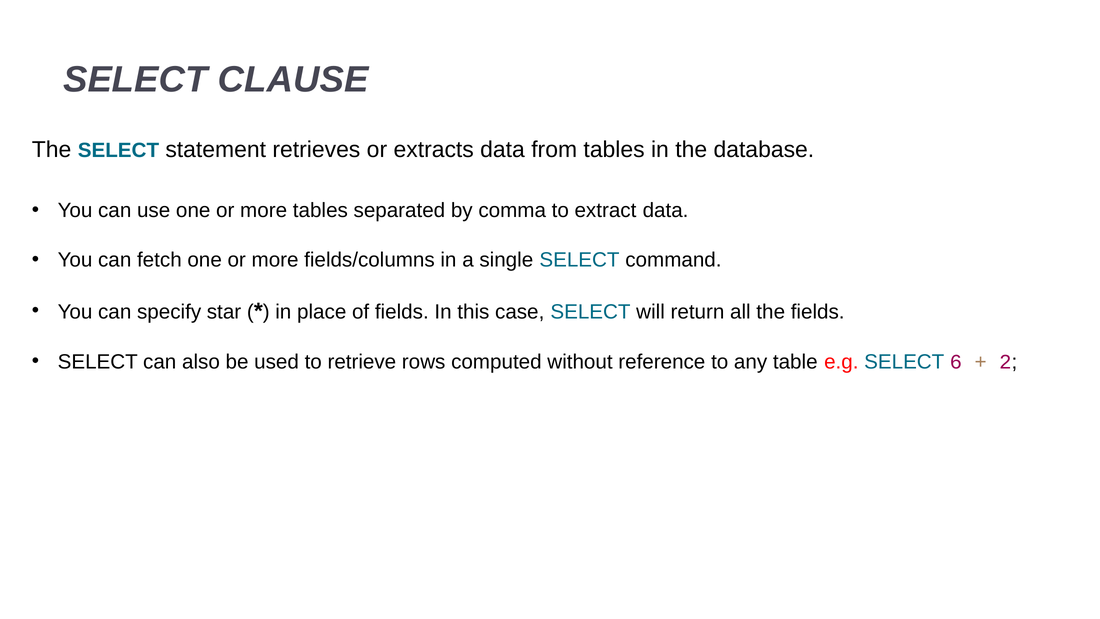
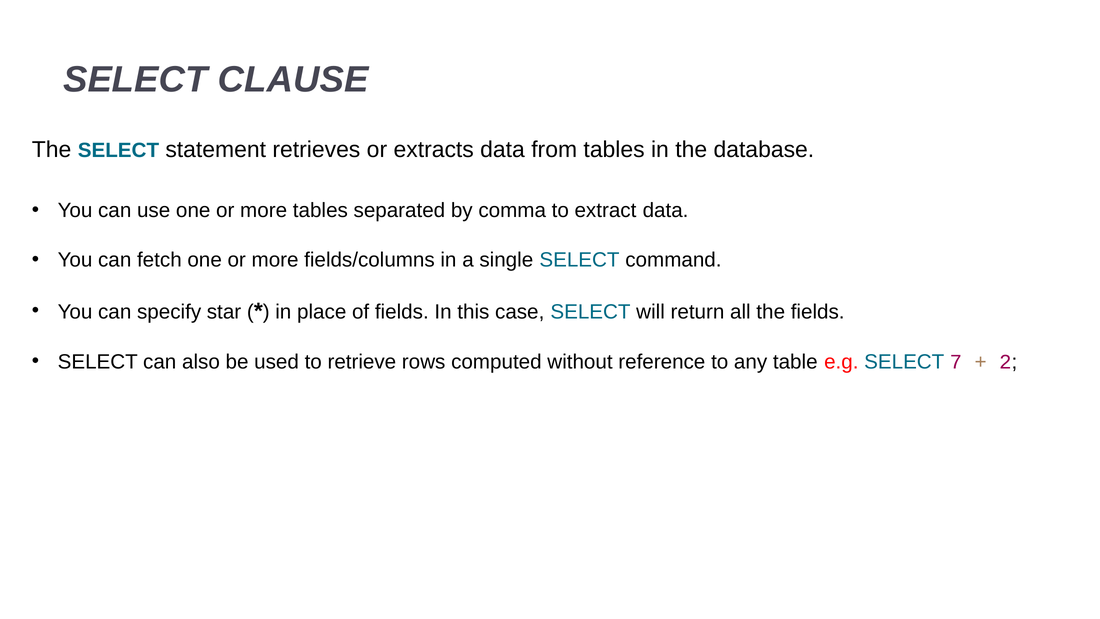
6: 6 -> 7 (956, 362)
